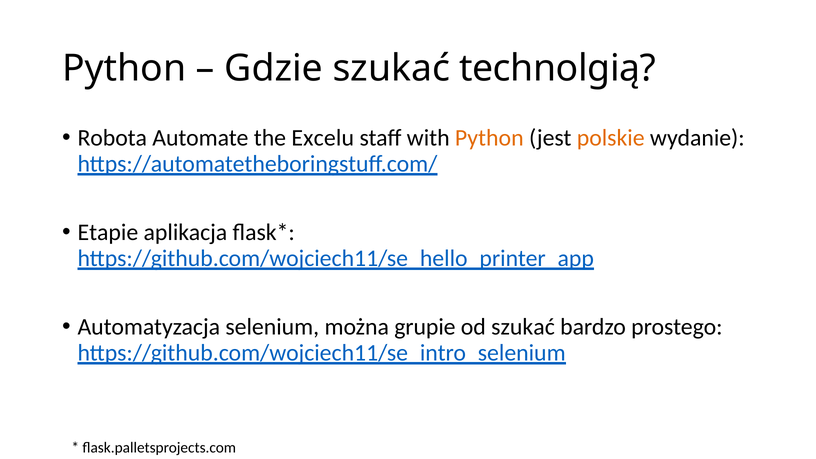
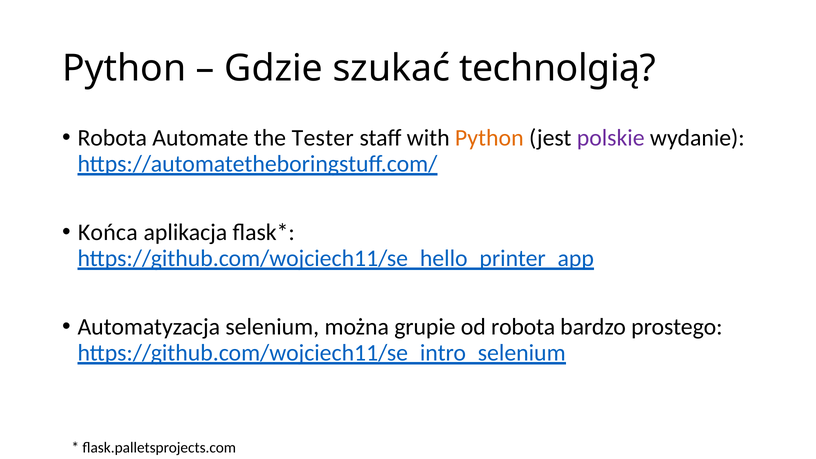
Excelu: Excelu -> Tester (323, 138)
polskie colour: orange -> purple (611, 138)
Etapie: Etapie -> Końca (108, 232)
od szukać: szukać -> robota (523, 327)
